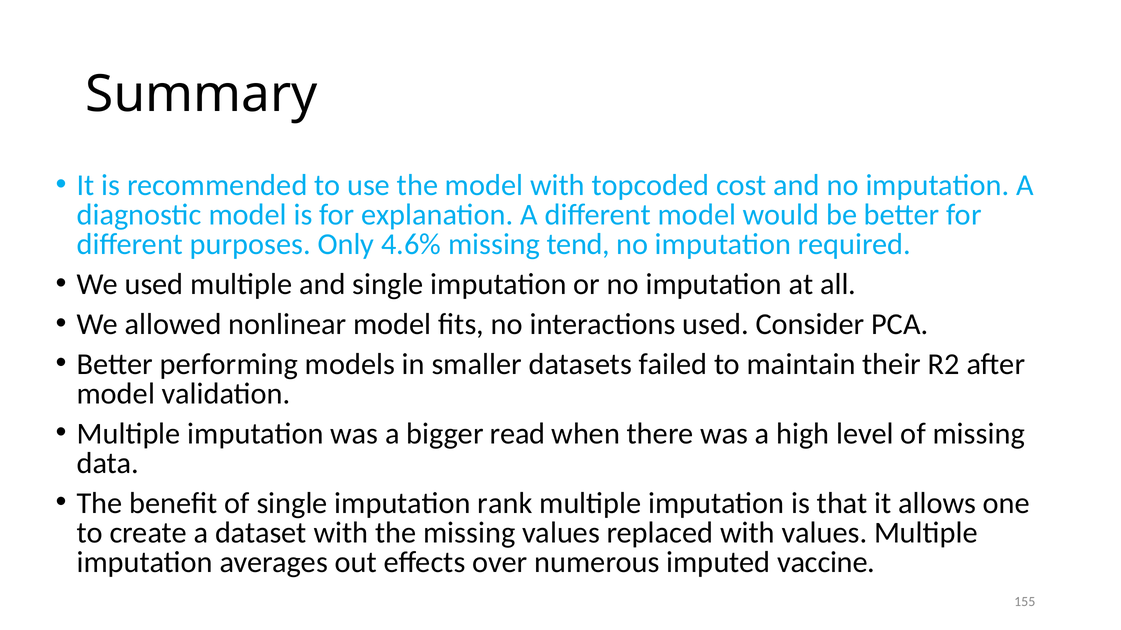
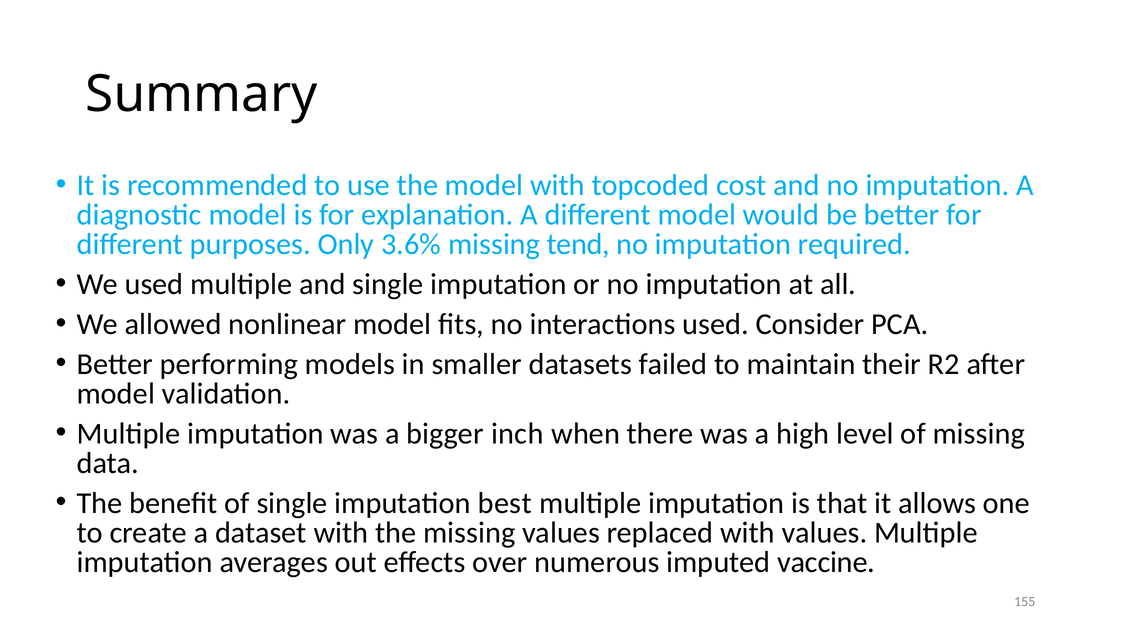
4.6%: 4.6% -> 3.6% (411, 245)
read: read -> inch (517, 434)
rank: rank -> best (505, 504)
